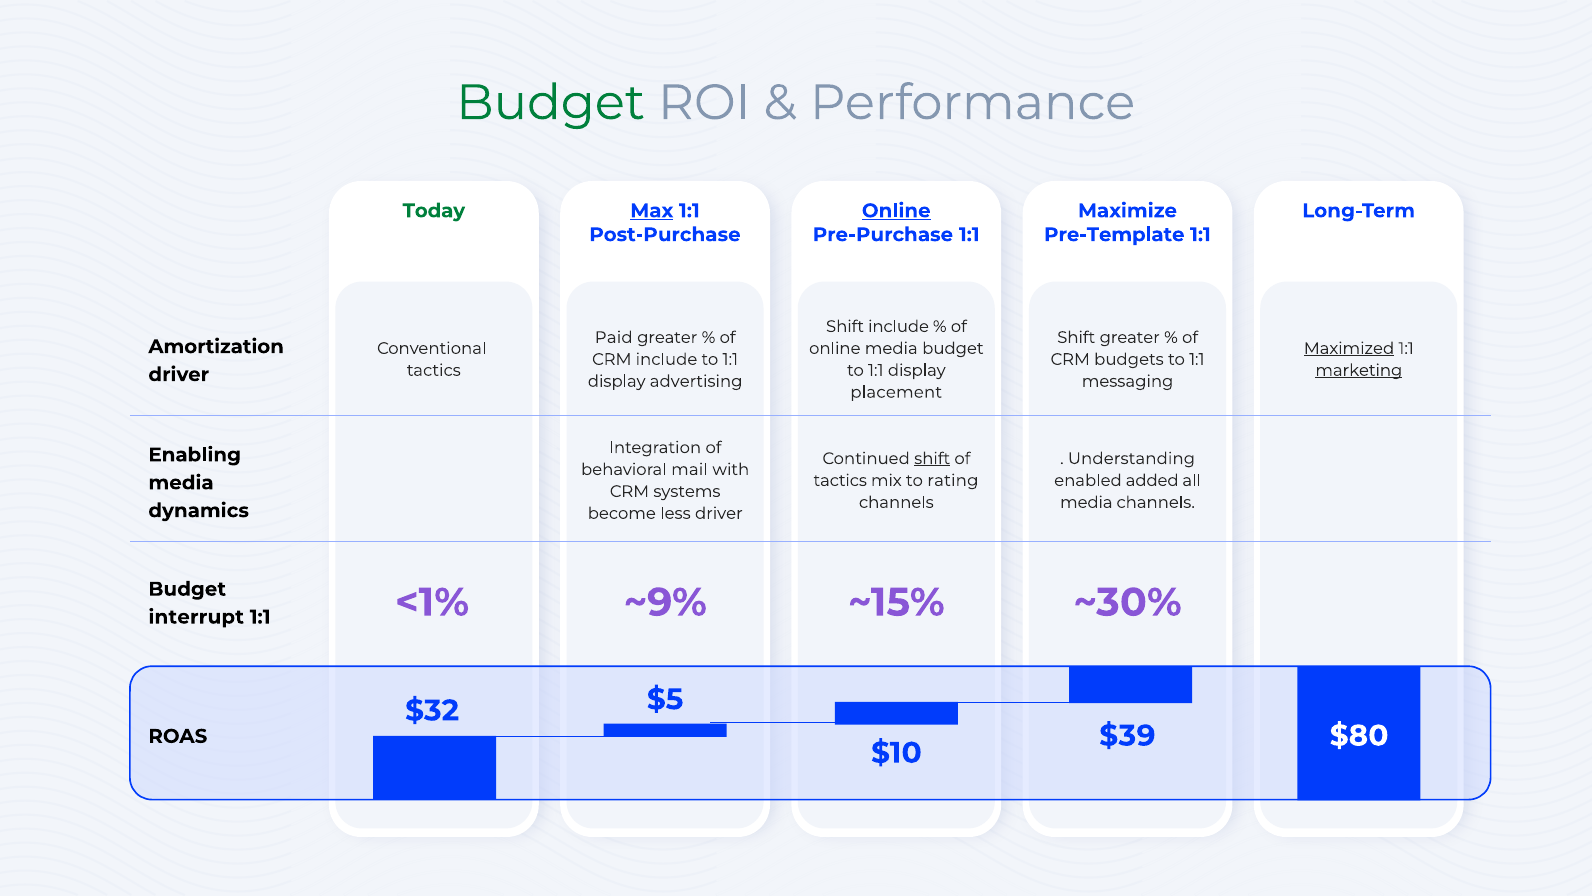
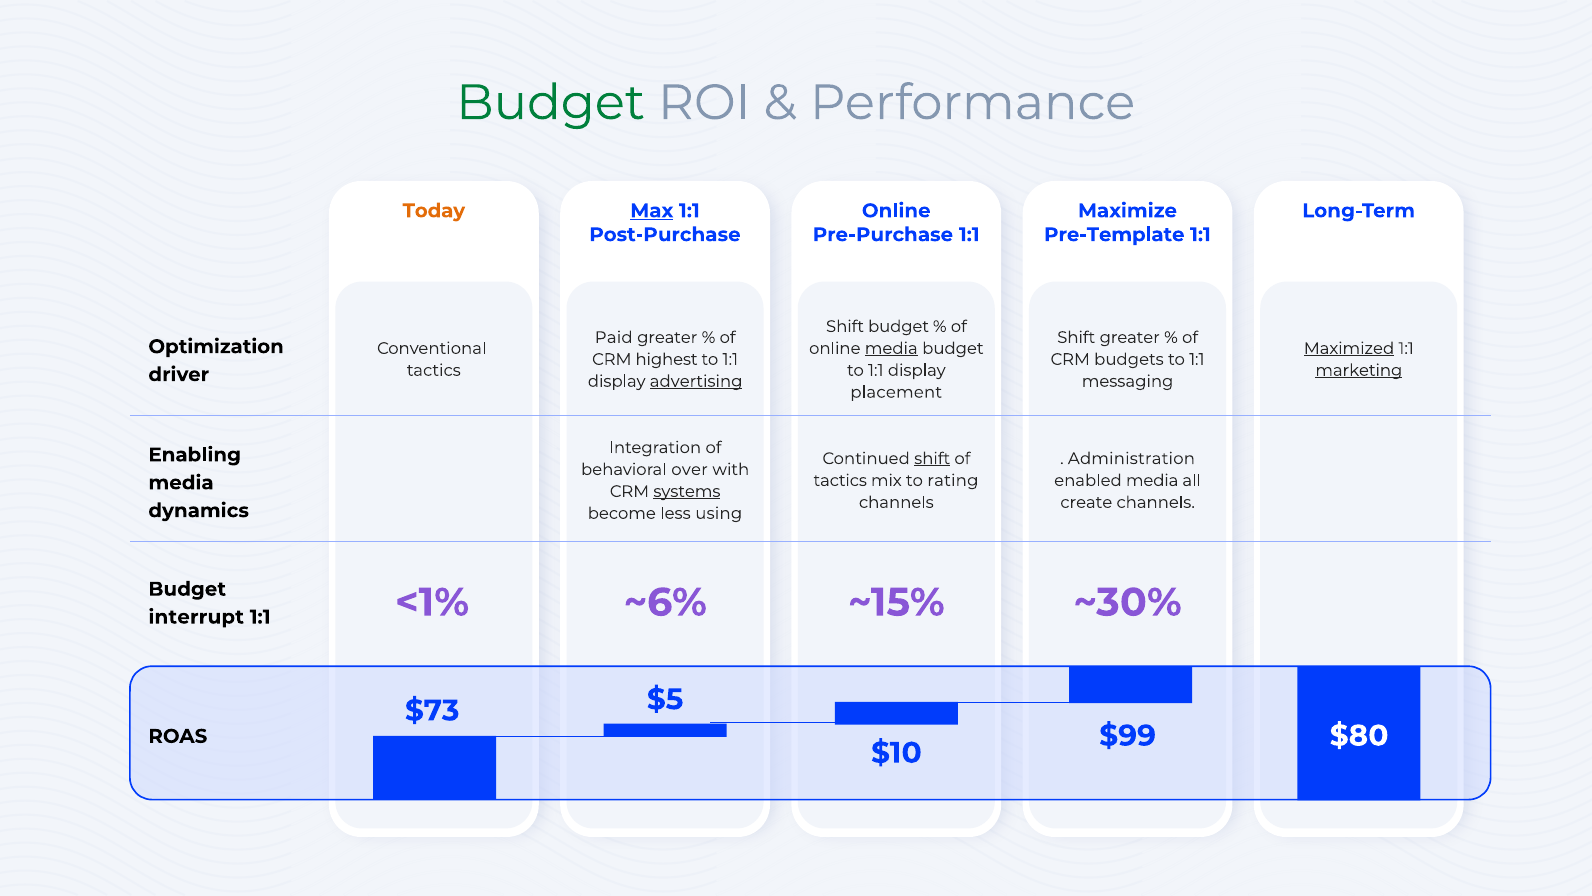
Today colour: green -> orange (434, 211)
Online underline: present -> none (896, 211)
Shift include: include -> budget (899, 326)
Amortization: Amortization -> Optimization (216, 346)
media underline: none -> present (891, 348)
CRM include: include -> highest (667, 359)
advertising underline: none -> present (696, 381)
Understanding: Understanding -> Administration (1131, 458)
mail: mail -> over (690, 469)
enabled added: added -> media (1152, 480)
systems underline: none -> present (687, 491)
media: media -> create (1086, 502)
less driver: driver -> using (719, 513)
~9%: ~9% -> ~6% (665, 602)
$32: $32 -> $73 (432, 710)
$39: $39 -> $99 (1128, 735)
